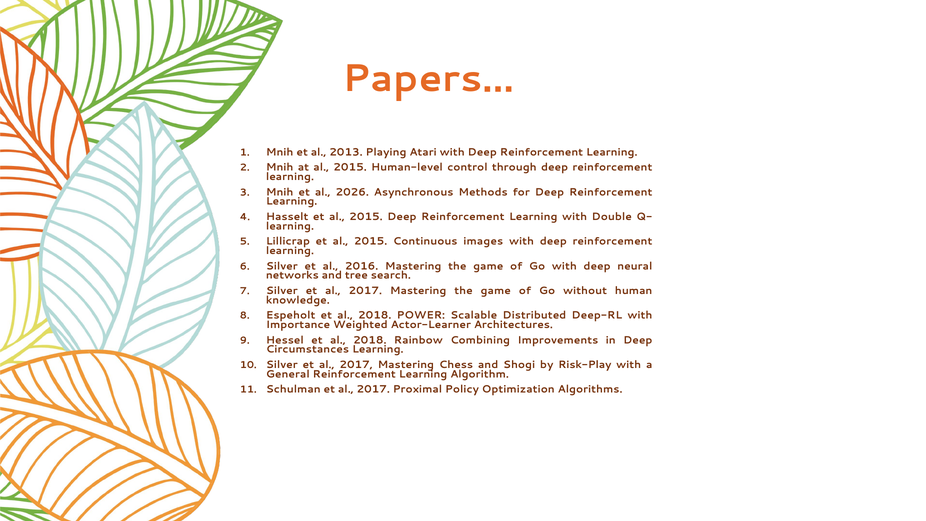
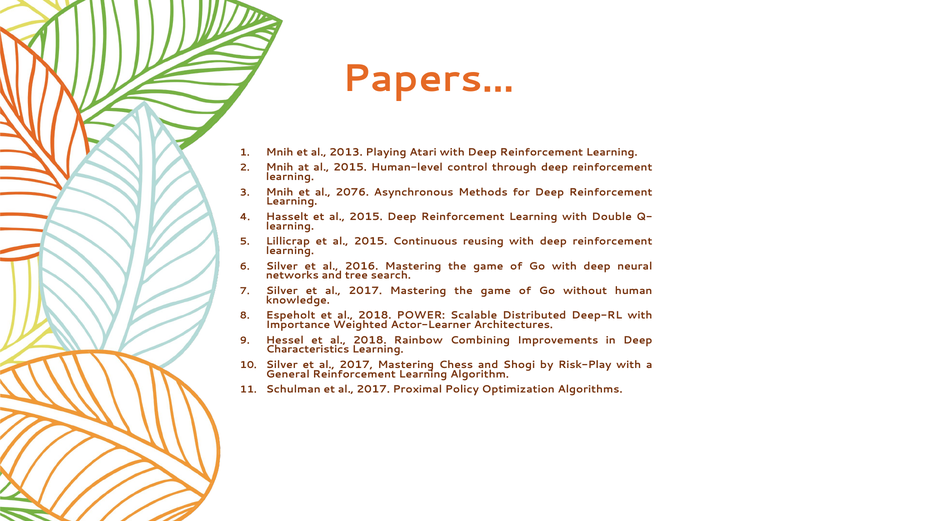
2026: 2026 -> 2076 (352, 192)
images: images -> reusing (483, 241)
Circumstances: Circumstances -> Characteristics (308, 349)
